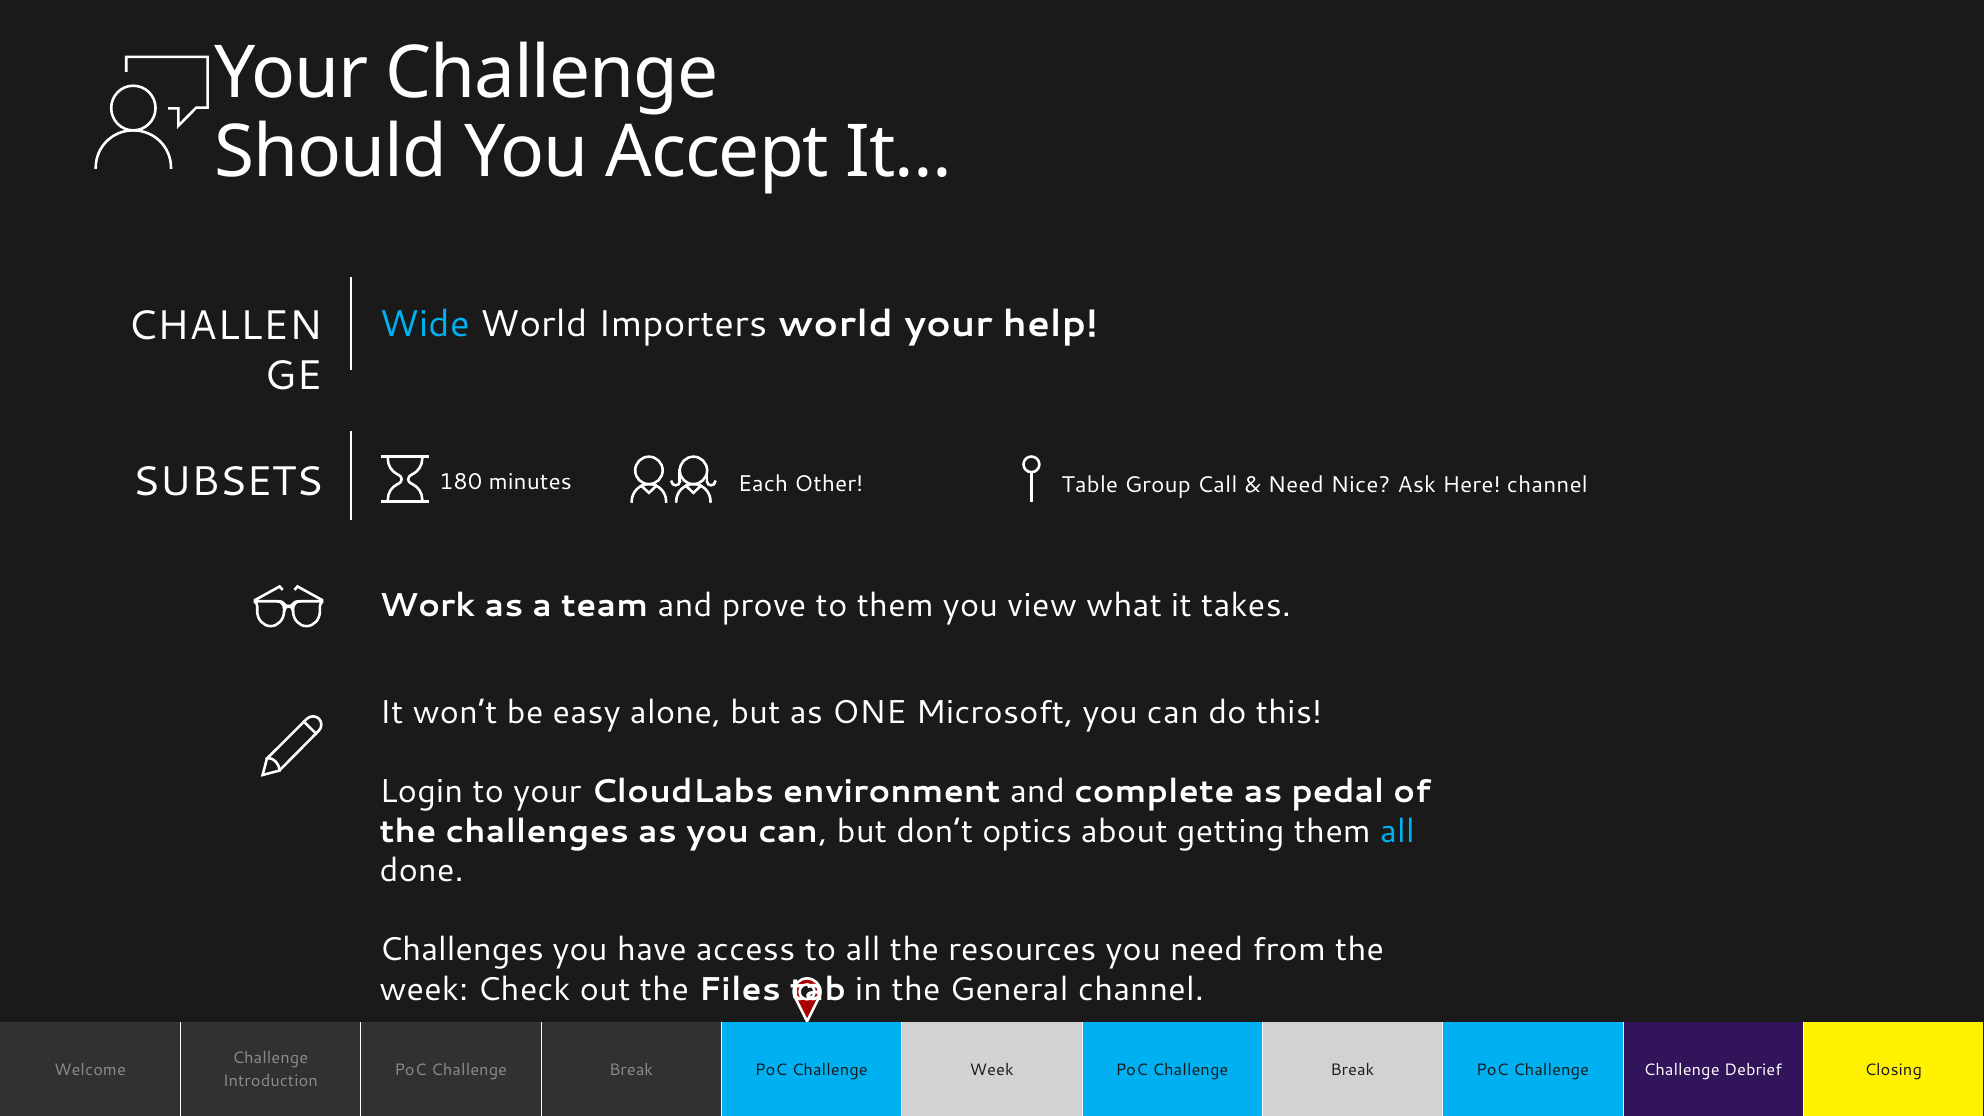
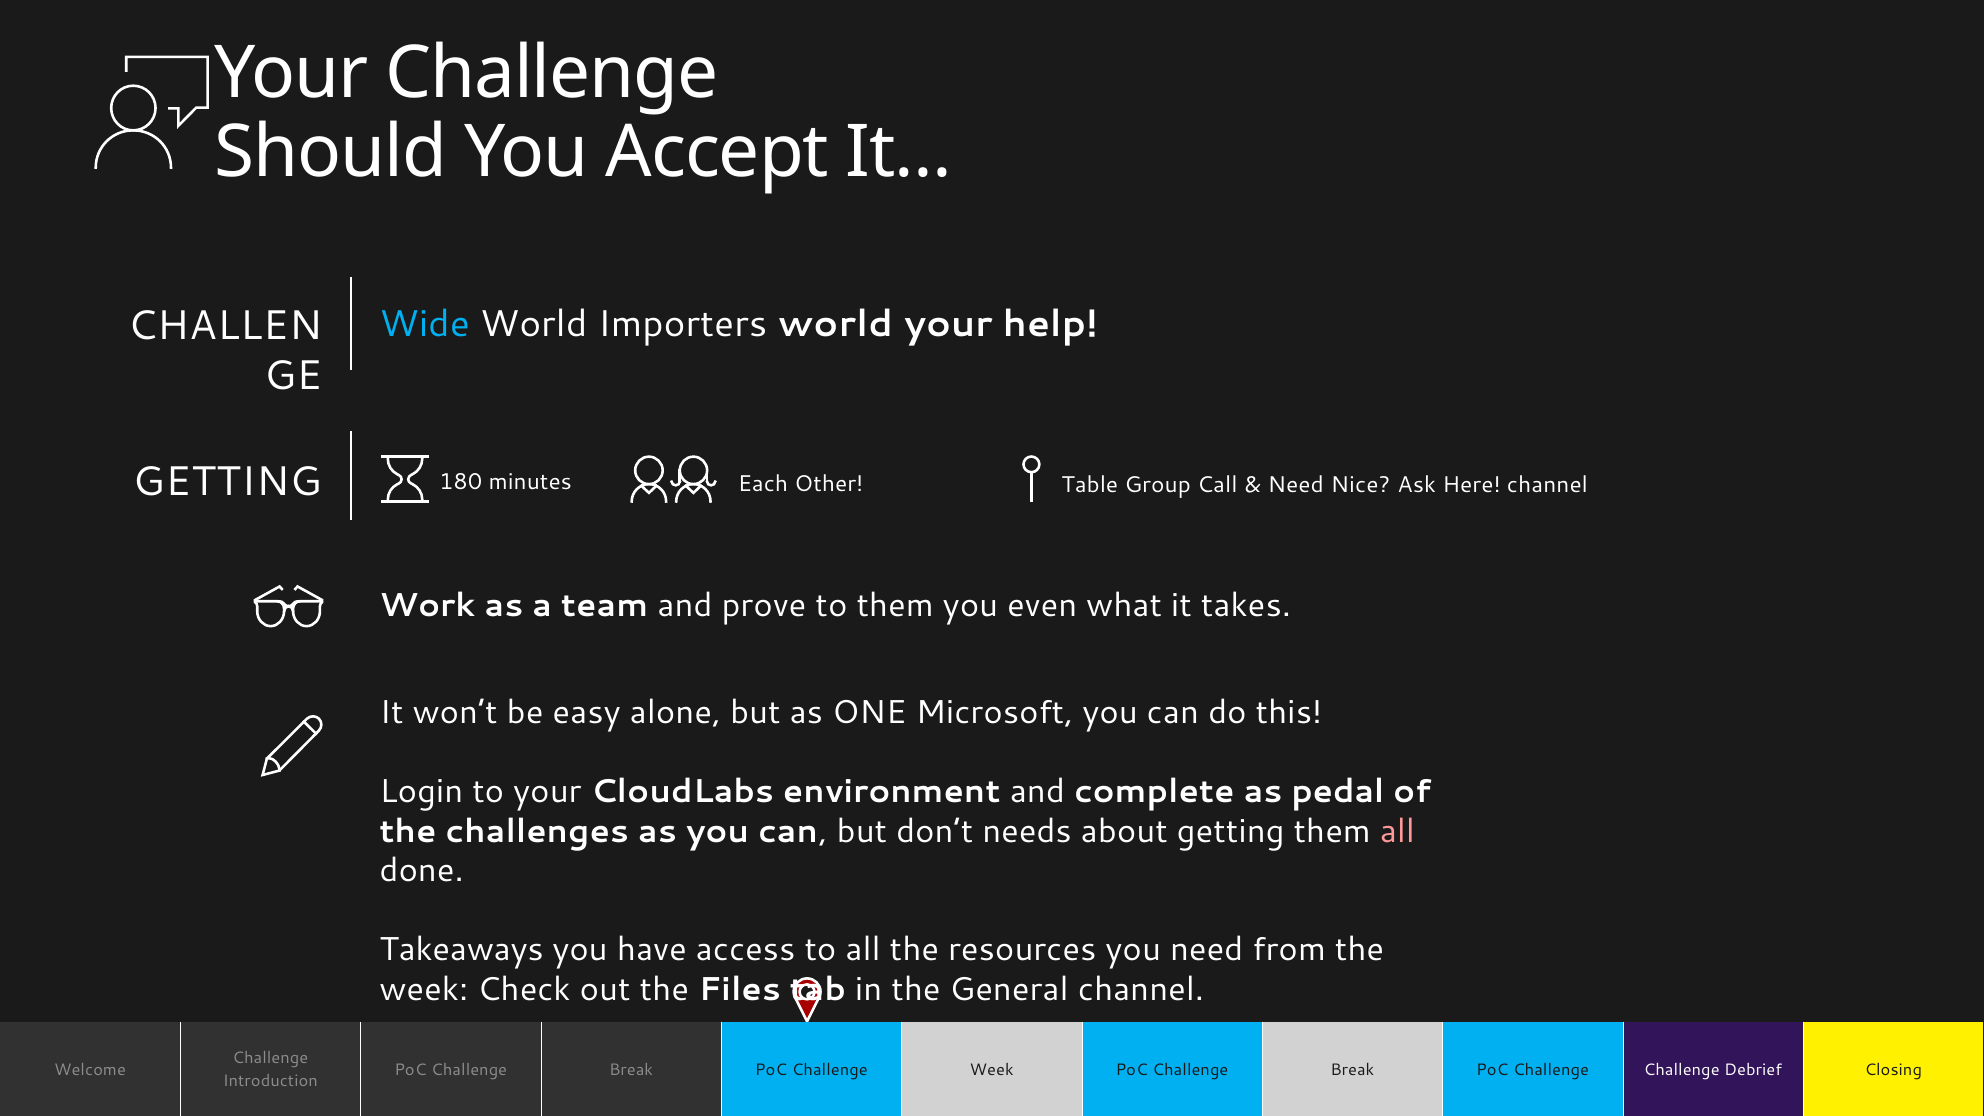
SUBSETS: SUBSETS -> GETTING (227, 482)
view: view -> even (1042, 605)
optics: optics -> needs (1027, 831)
all colour: light blue -> pink (1397, 831)
Challenges: Challenges -> Takeaways (462, 950)
